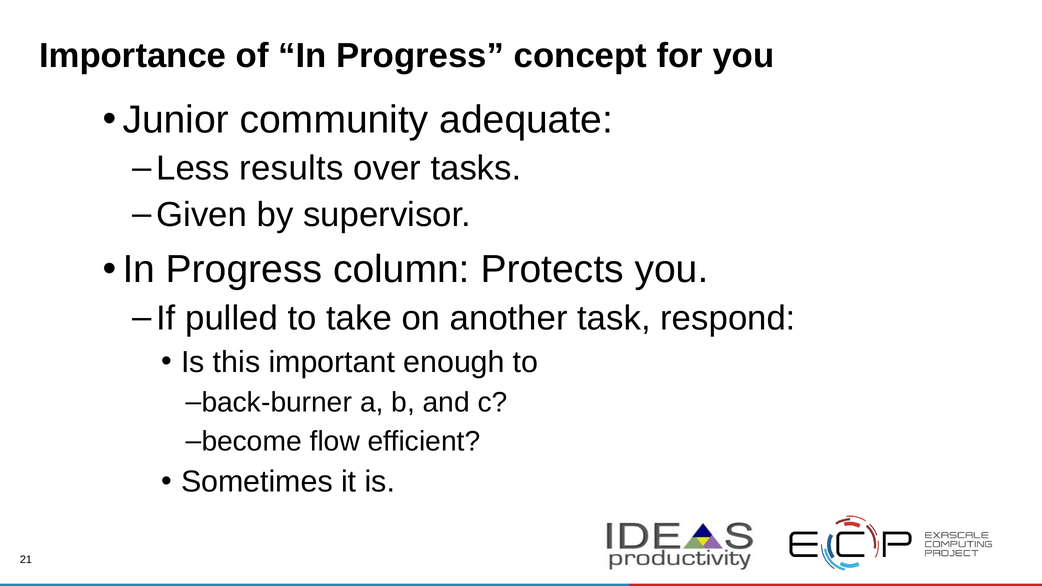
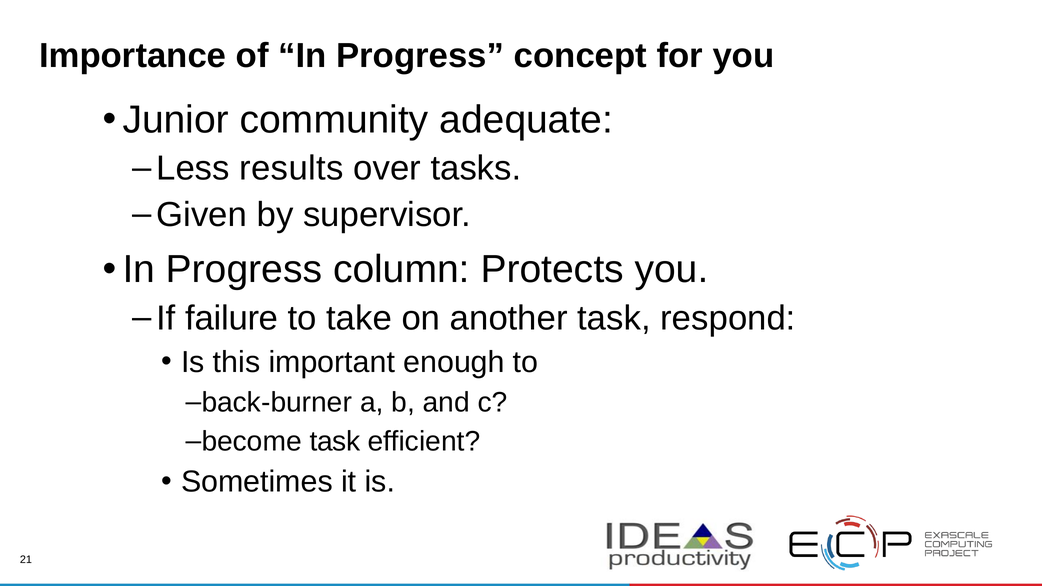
pulled: pulled -> failure (232, 318)
become flow: flow -> task (335, 442)
